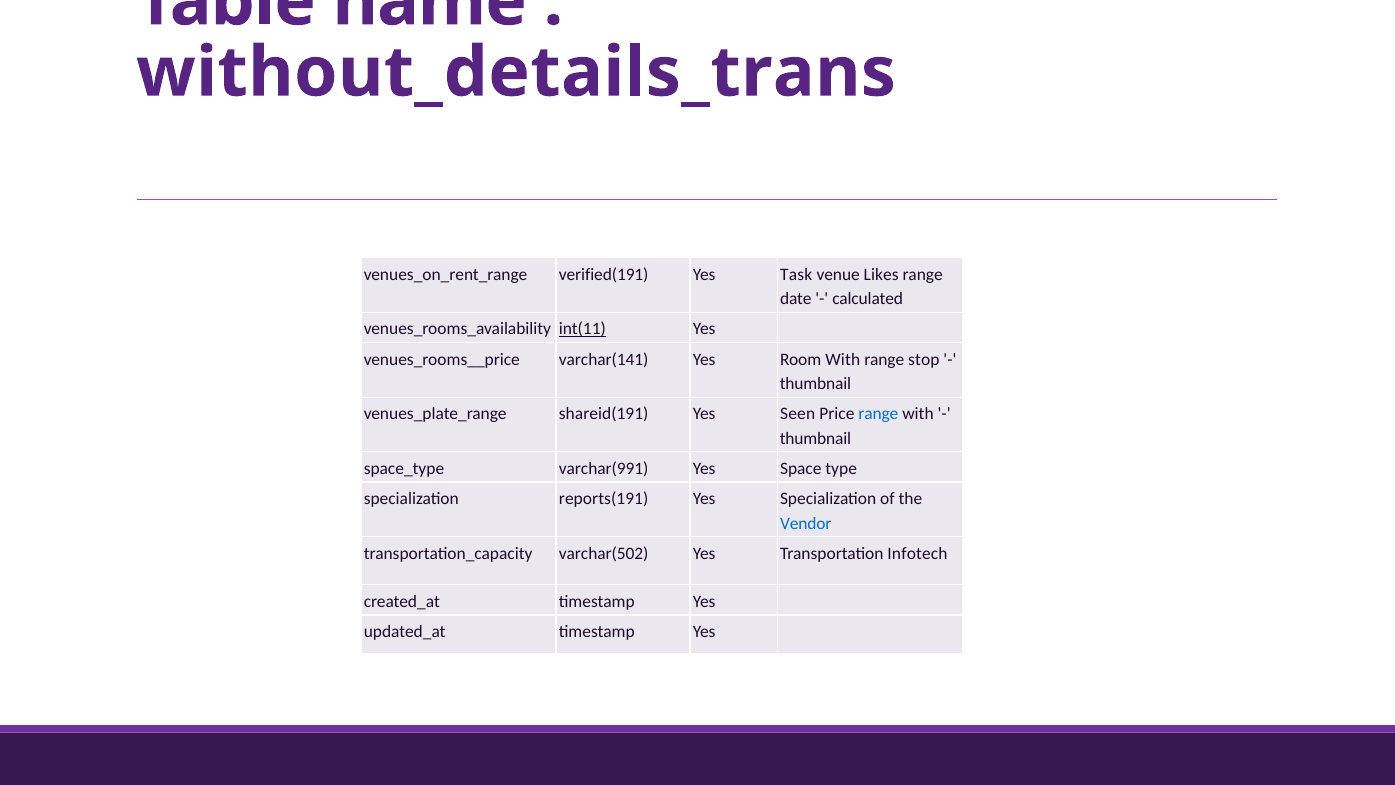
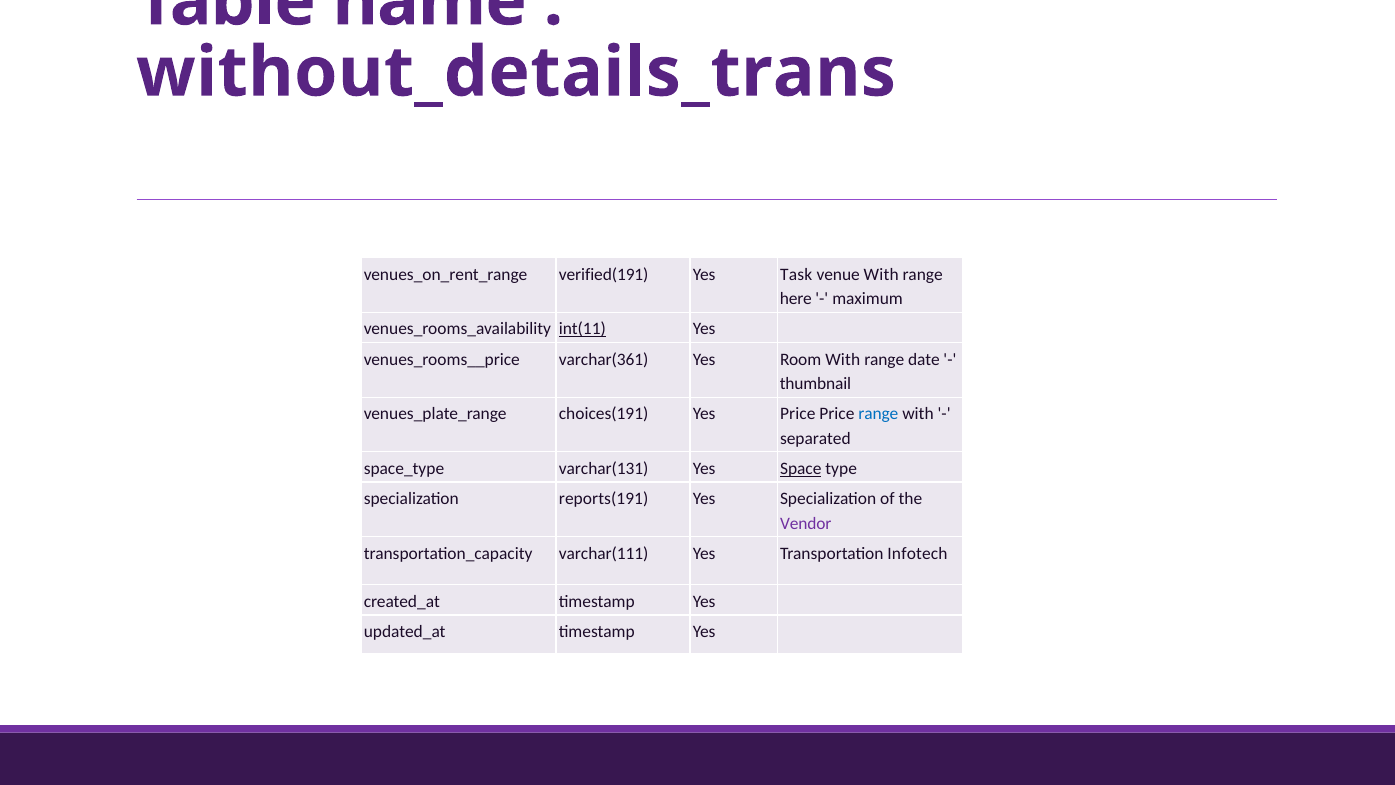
venue Likes: Likes -> With (881, 274)
date: date -> here (796, 299)
calculated: calculated -> maximum (868, 299)
varchar(141: varchar(141 -> varchar(361 (604, 359)
stop: stop -> date (924, 359)
shareid(191: shareid(191 -> choices(191 (604, 414)
Yes Seen: Seen -> Price (798, 414)
thumbnail: thumbnail -> separated (815, 438)
varchar(991: varchar(991 -> varchar(131 (604, 469)
Space underline: none -> present (801, 469)
Vendor colour: blue -> purple (806, 523)
varchar(502: varchar(502 -> varchar(111 (604, 553)
